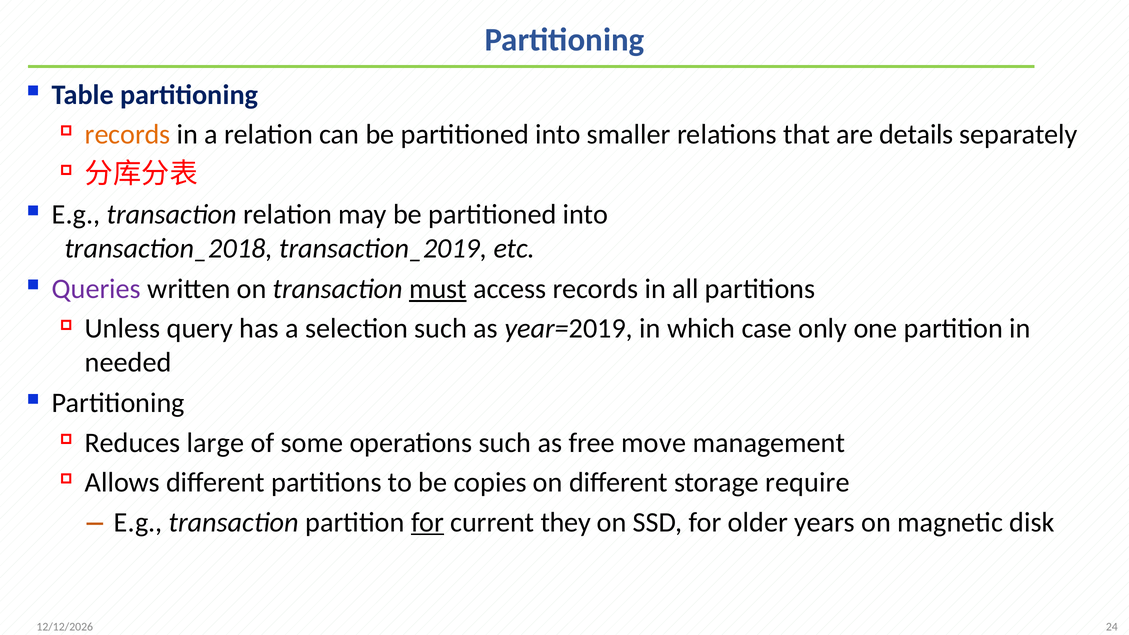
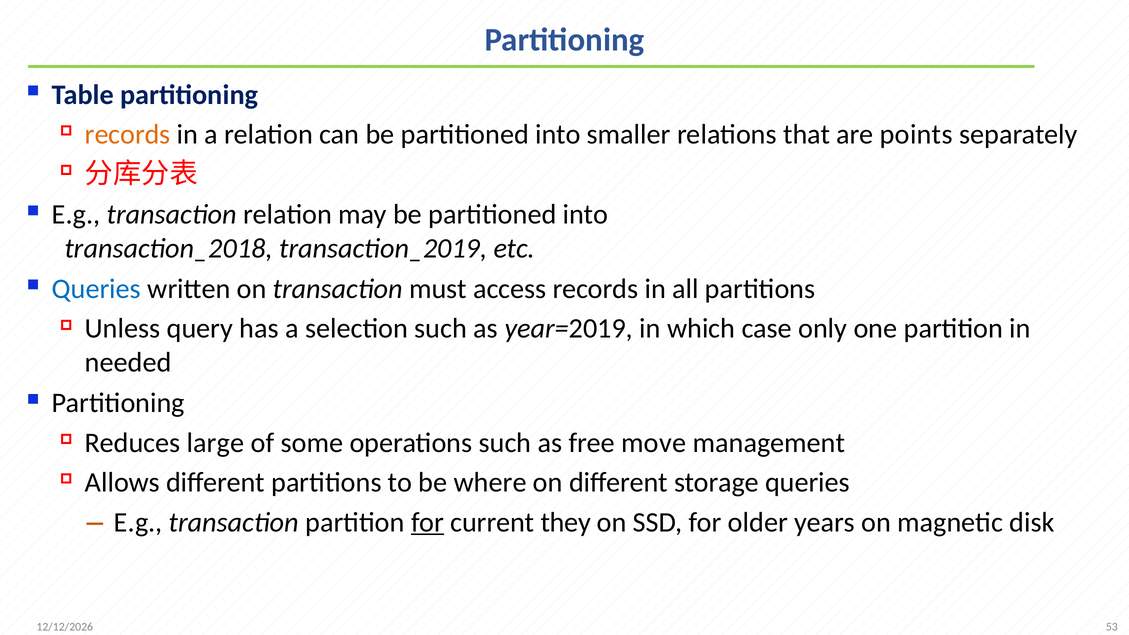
details: details -> points (916, 134)
Queries colour: purple -> blue (96, 289)
must underline: present -> none (438, 289)
copies: copies -> where (490, 483)
storage require: require -> queries (808, 483)
24: 24 -> 53 (1112, 627)
